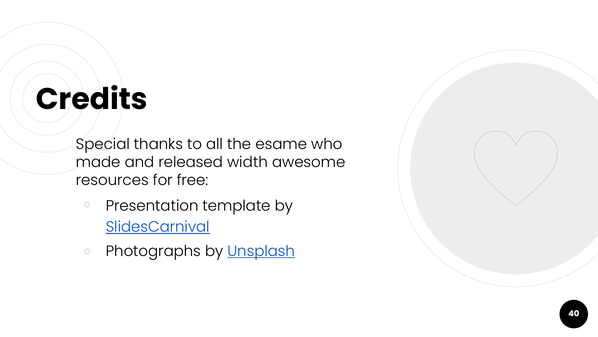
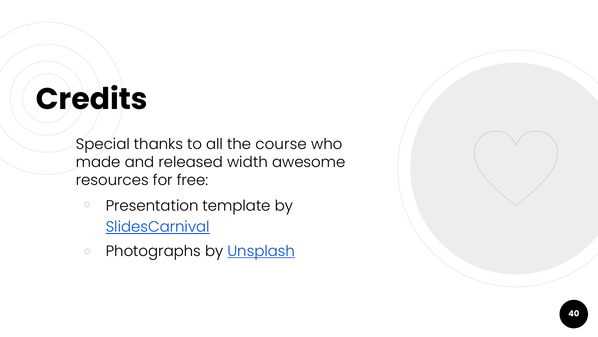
esame: esame -> course (281, 144)
